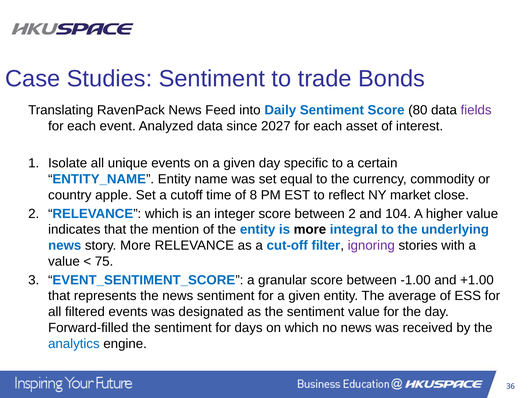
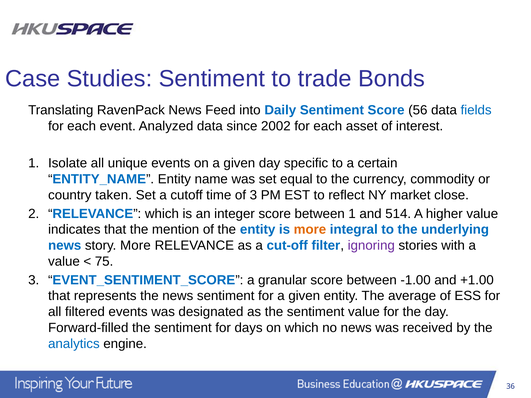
80: 80 -> 56 (418, 110)
fields colour: purple -> blue (476, 110)
2027: 2027 -> 2002 (276, 126)
apple: apple -> taken (114, 195)
of 8: 8 -> 3 (253, 195)
between 2: 2 -> 1 (352, 214)
104: 104 -> 514 (398, 214)
more colour: black -> orange (310, 230)
